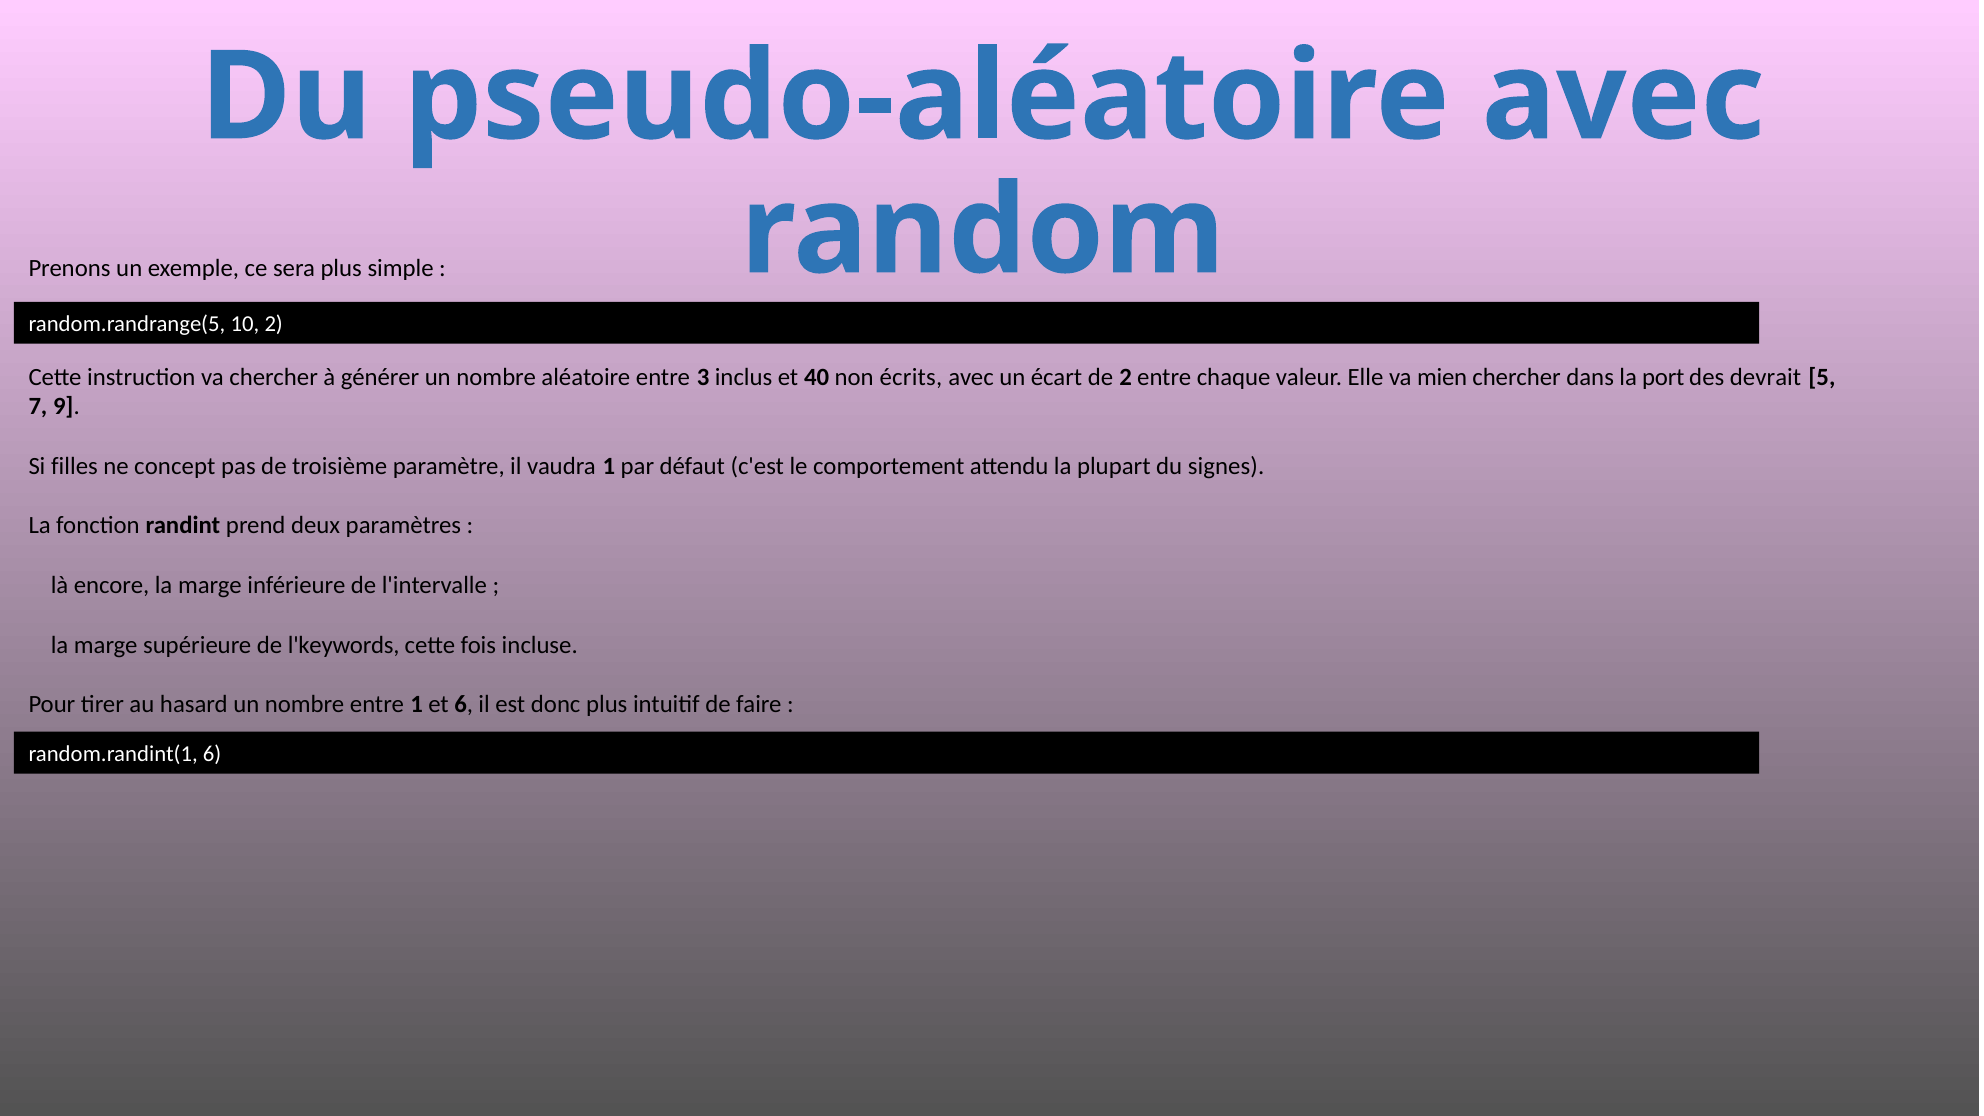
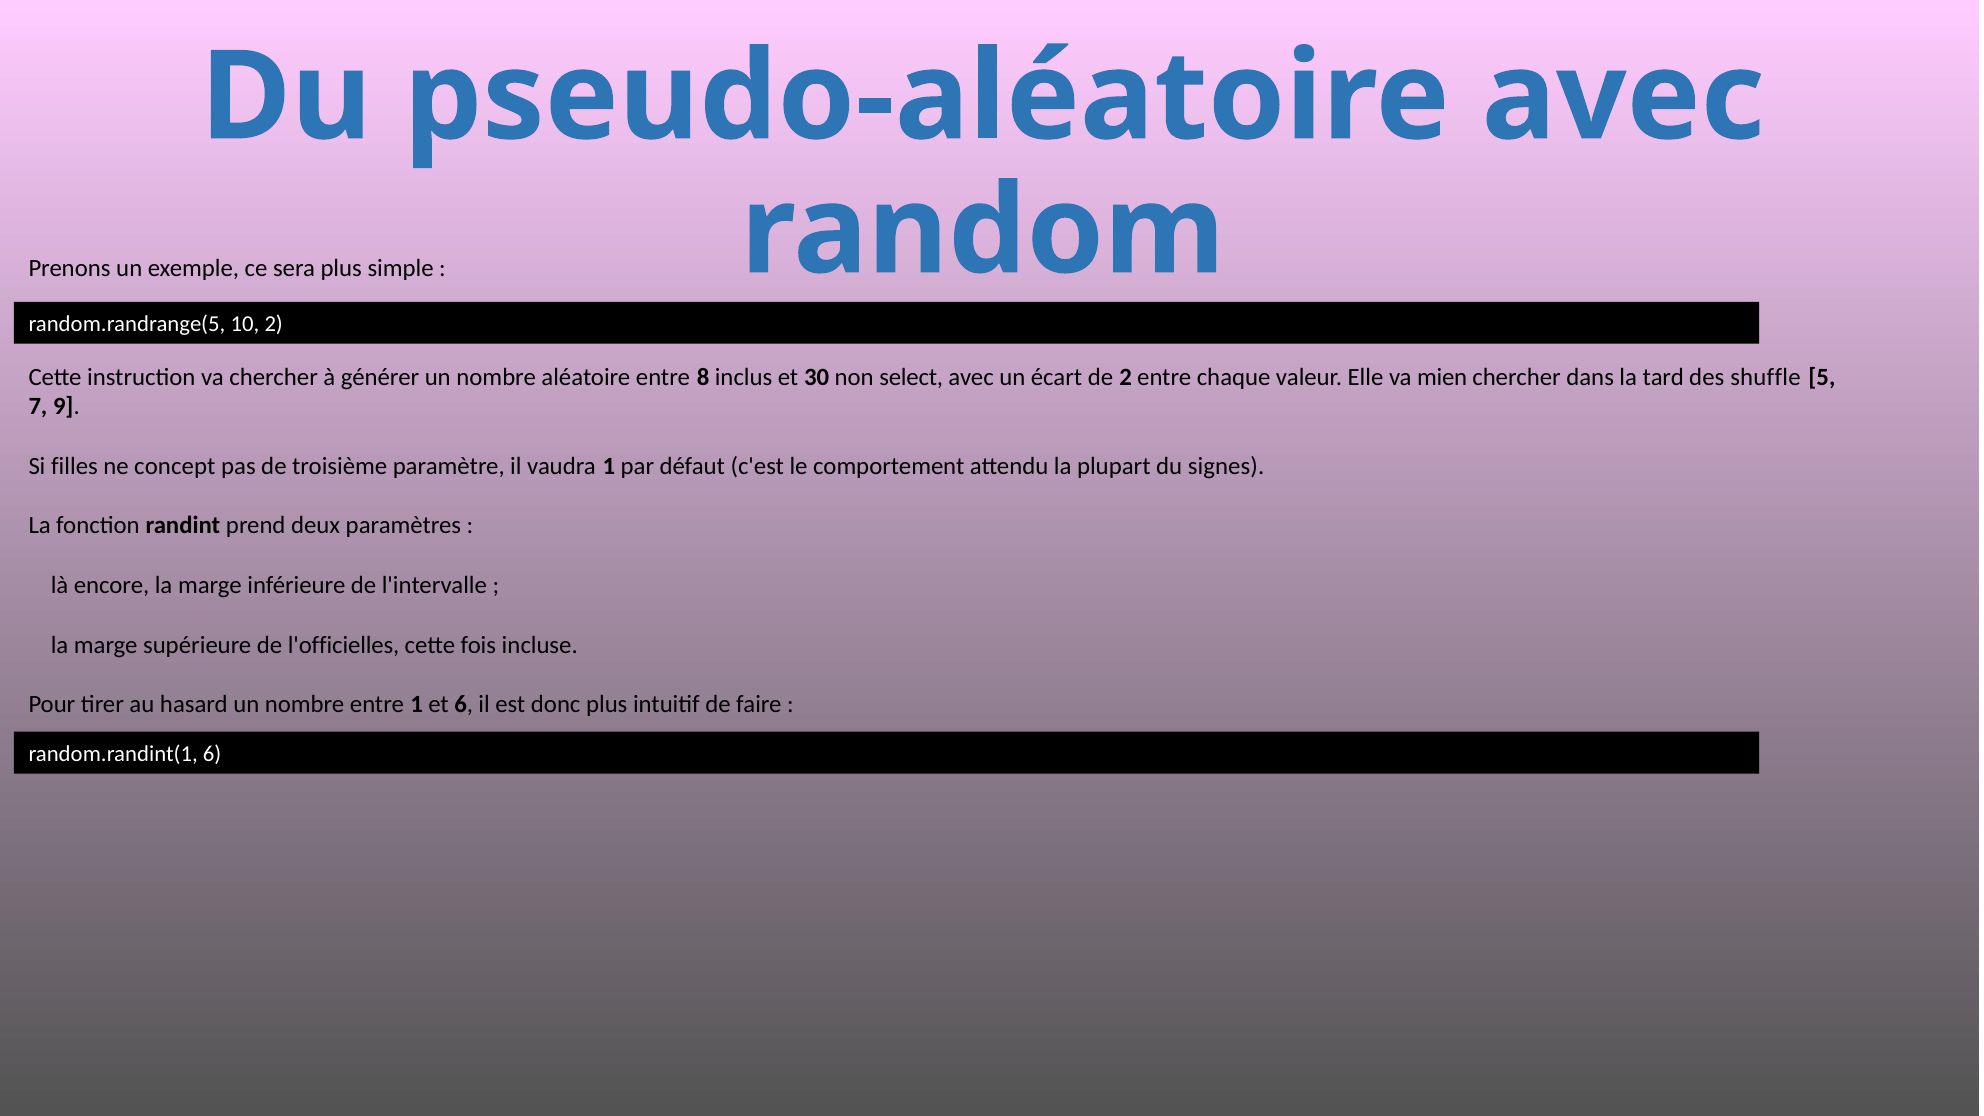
3: 3 -> 8 (703, 377)
40: 40 -> 30 (817, 377)
écrits: écrits -> select (911, 377)
port: port -> tard (1663, 377)
devrait: devrait -> shuffle (1765, 377)
l'keywords: l'keywords -> l'officielles (344, 645)
